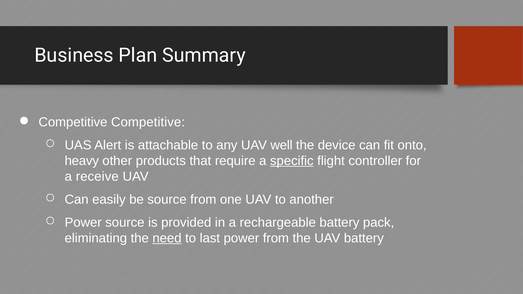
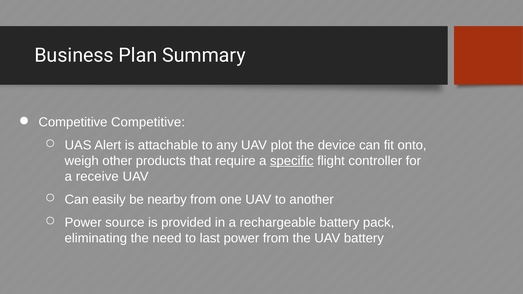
well: well -> plot (281, 145)
heavy: heavy -> weigh (82, 161)
be source: source -> nearby (167, 200)
need underline: present -> none (167, 238)
